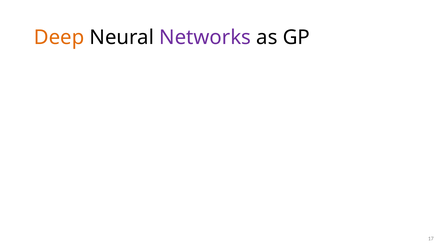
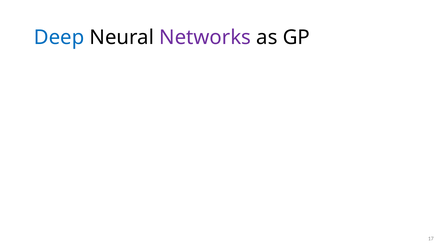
Deep colour: orange -> blue (59, 37)
